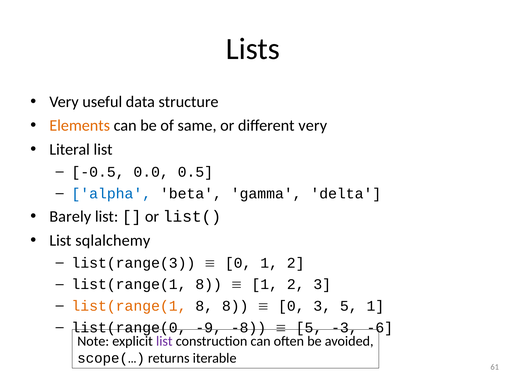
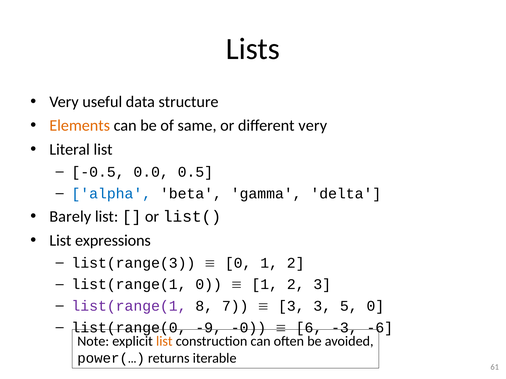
sqlalchemy: sqlalchemy -> expressions (113, 241)
8: 8 -> 0 (209, 285)
list(range(1 colour: orange -> purple (129, 306)
8 8: 8 -> 7 (235, 306)
0: 0 -> 3 (291, 306)
5 1: 1 -> 0 (375, 306)
-8: -8 -> -0 (248, 328)
5: 5 -> 6 (309, 328)
list colour: purple -> orange (164, 342)
scope(…: scope(… -> power(… (111, 359)
